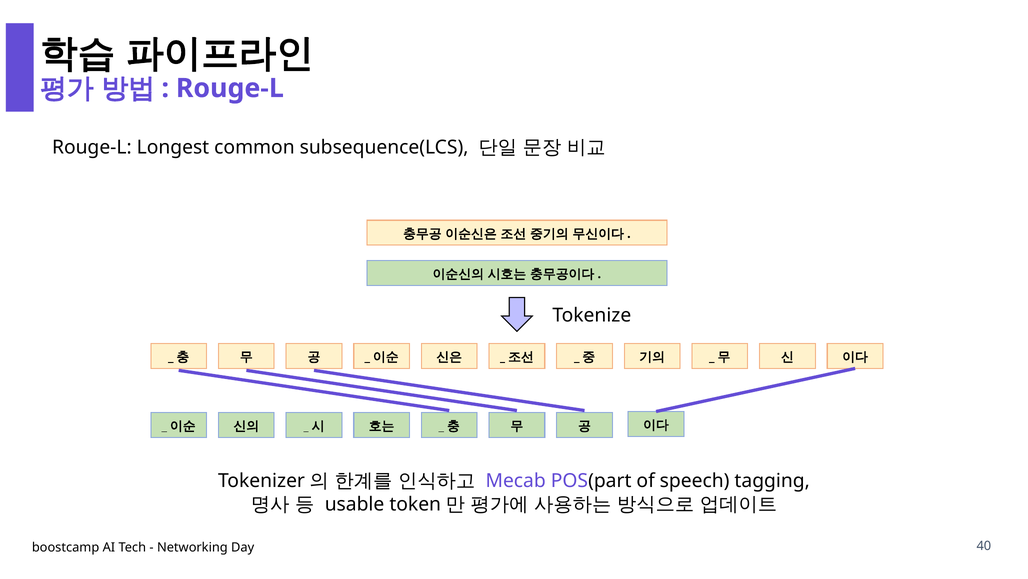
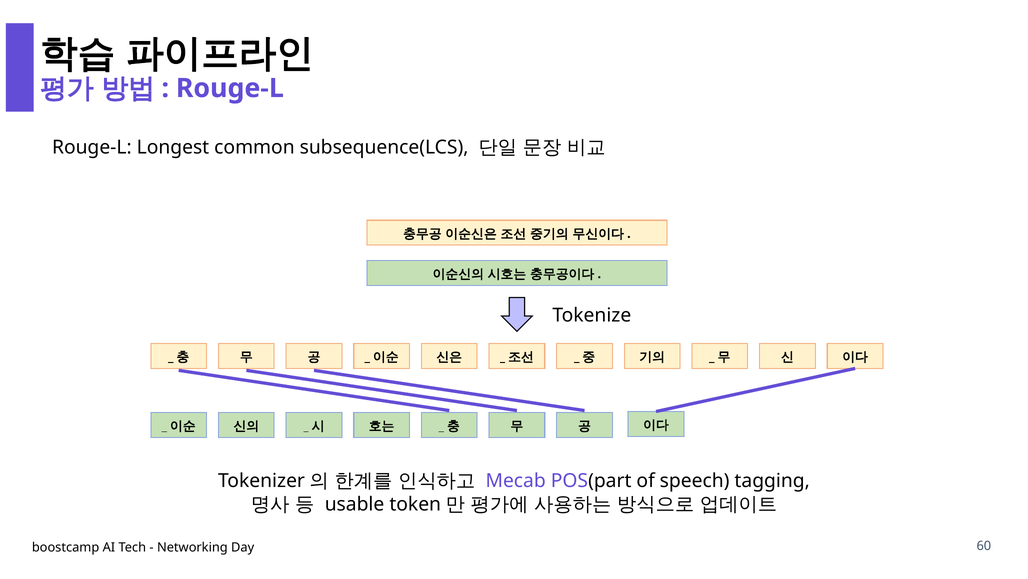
40: 40 -> 60 (984, 545)
